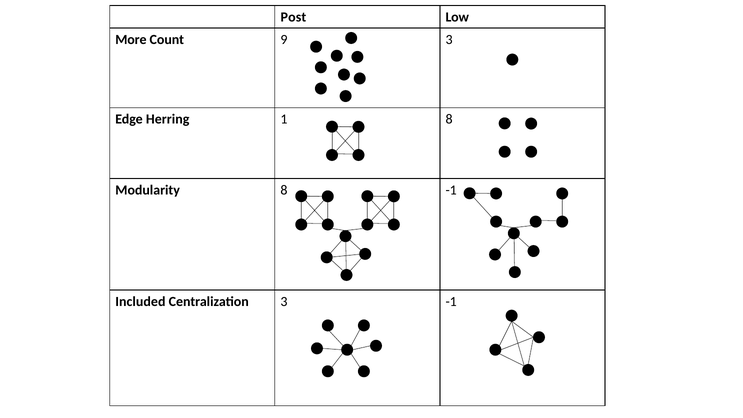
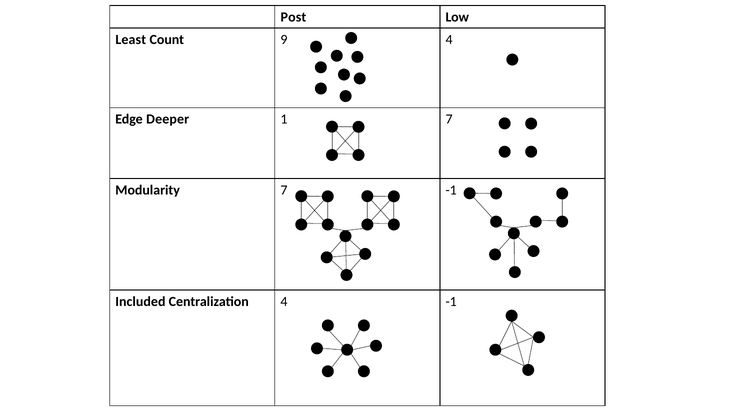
More: More -> Least (131, 39)
9 3: 3 -> 4 (449, 39)
Herring: Herring -> Deeper (168, 119)
1 8: 8 -> 7 (449, 119)
Modularity 8: 8 -> 7 (284, 190)
Centralization 3: 3 -> 4 (284, 301)
